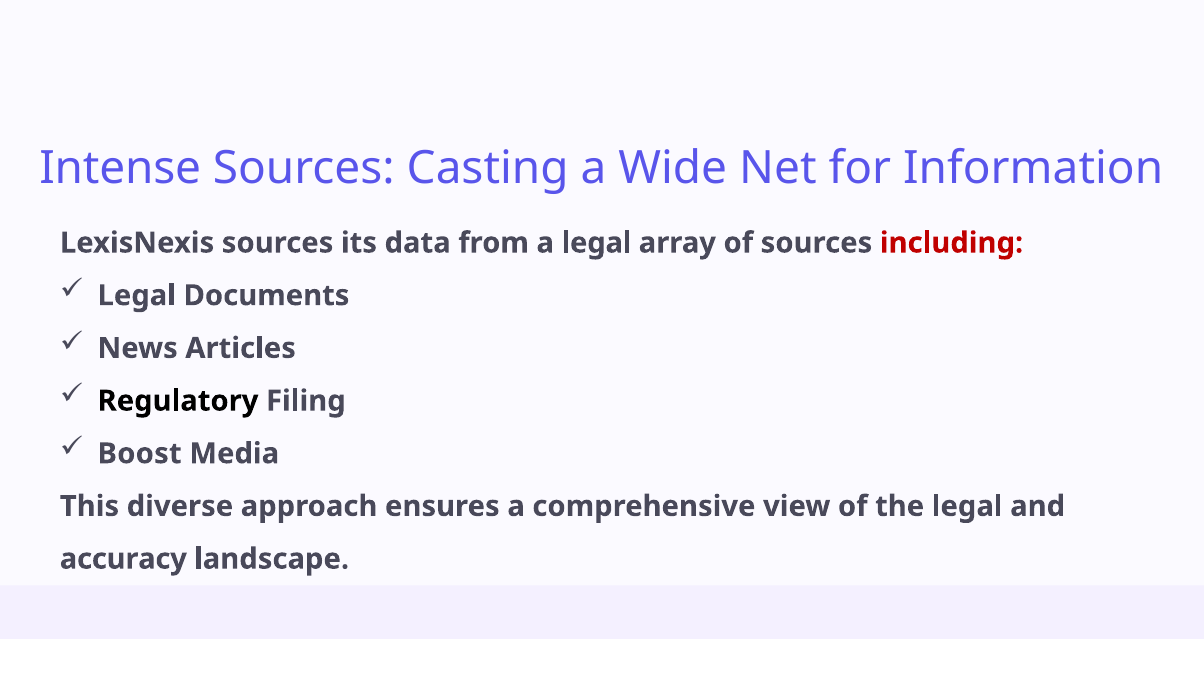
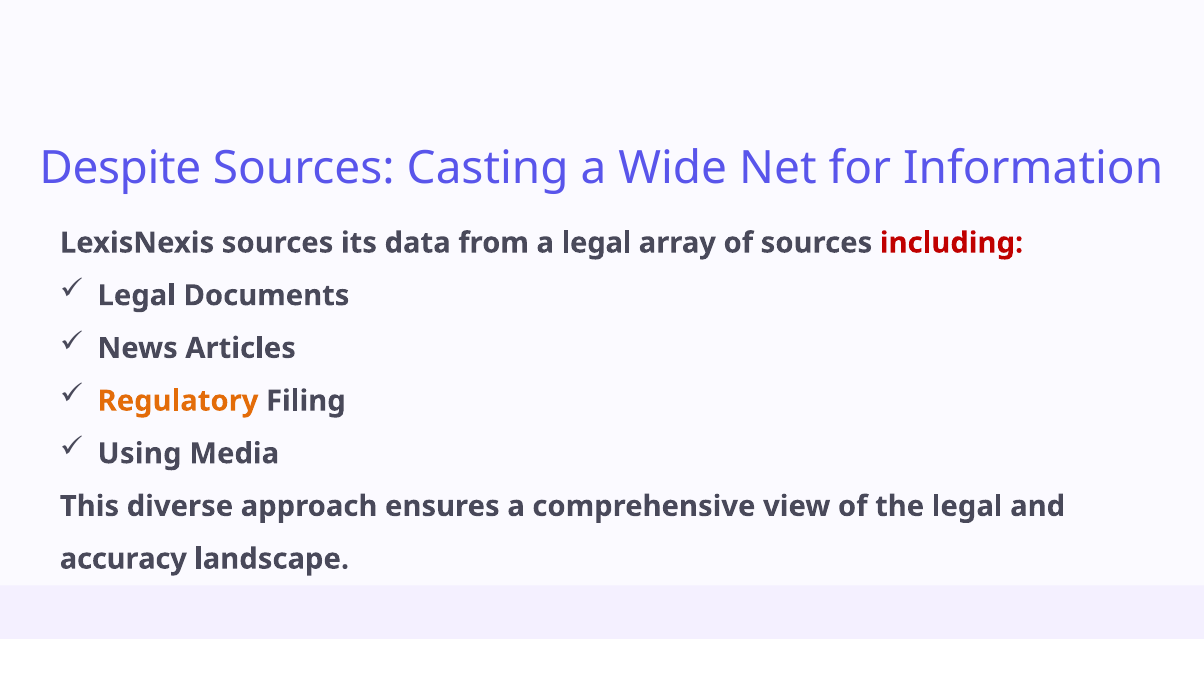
Intense: Intense -> Despite (120, 168)
Regulatory colour: black -> orange (178, 401)
Boost: Boost -> Using (140, 454)
